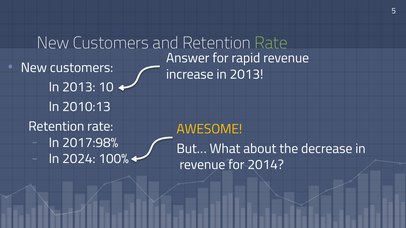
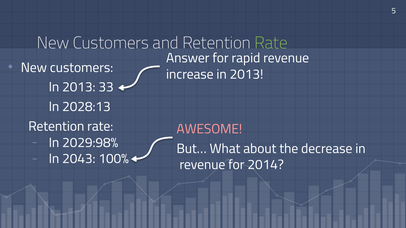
10: 10 -> 33 (106, 87)
2010:13: 2010:13 -> 2028:13 (86, 107)
AWESOME colour: yellow -> pink (209, 129)
2017:98%: 2017:98% -> 2029:98% (90, 143)
2024: 2024 -> 2043 (79, 159)
